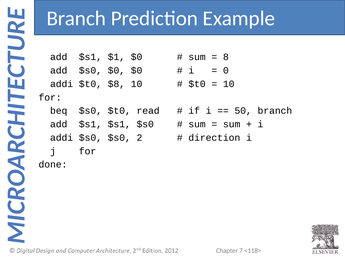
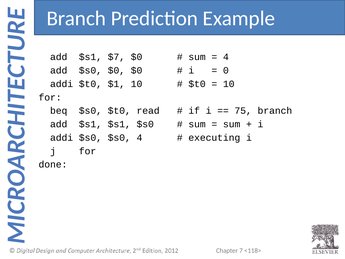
$1: $1 -> $7 (116, 57)
8: 8 -> 4 (226, 57)
$8: $8 -> $1 (116, 84)
50: 50 -> 75 (243, 111)
$s0 2: 2 -> 4 (139, 138)
direction: direction -> executing (214, 138)
